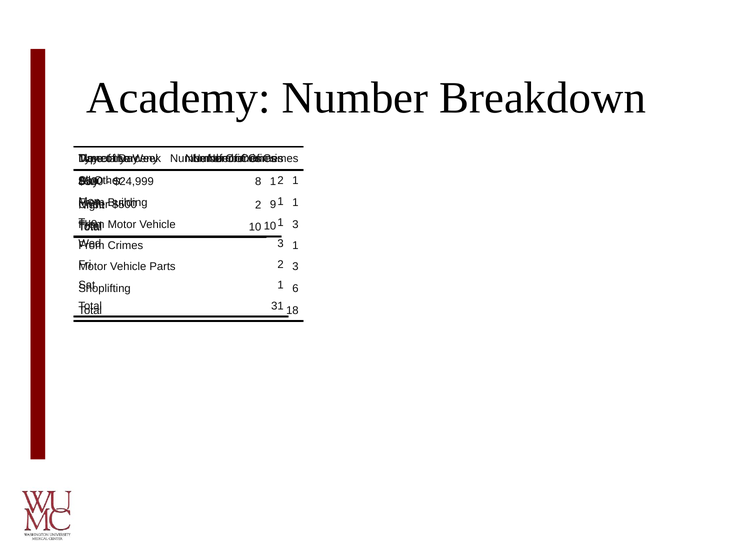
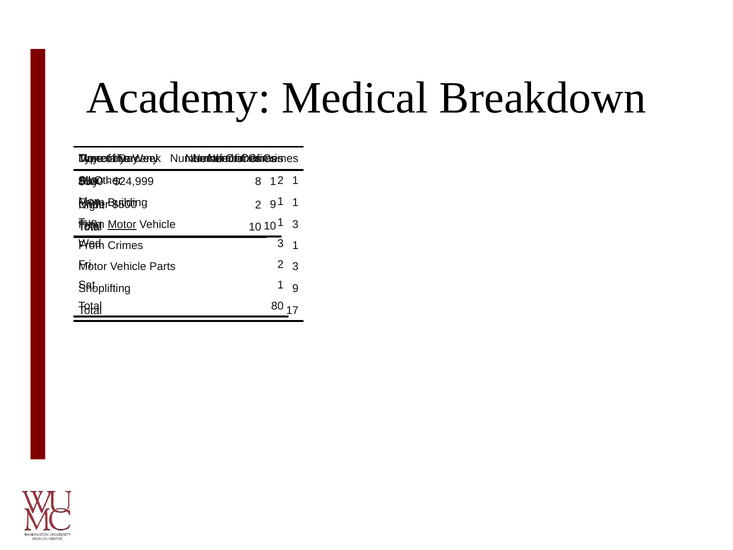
Academy Number: Number -> Medical (355, 98)
Motor underline: none -> present (122, 225)
6: 6 -> 9 (295, 289)
31: 31 -> 80 (277, 306)
18: 18 -> 17 (292, 311)
